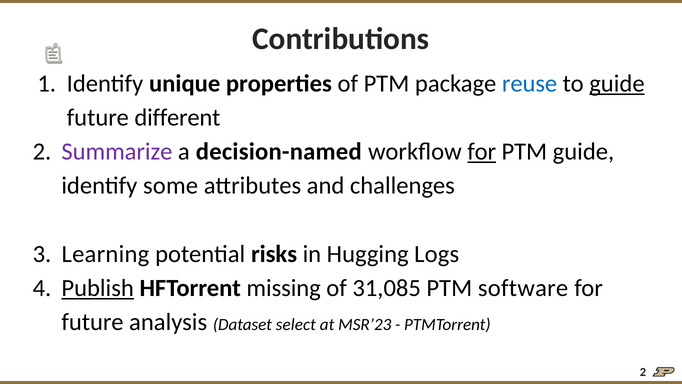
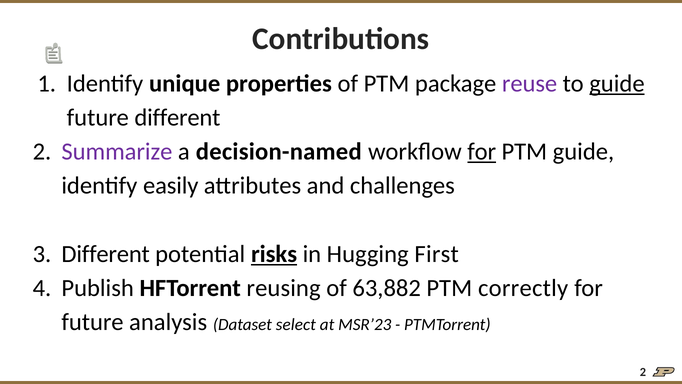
reuse colour: blue -> purple (530, 84)
some: some -> easily (171, 185)
Learning: Learning -> Different (106, 254)
risks underline: none -> present (274, 254)
Logs: Logs -> First (437, 254)
Publish underline: present -> none (98, 288)
missing: missing -> reusing (284, 288)
31,085: 31,085 -> 63,882 (387, 288)
software: software -> correctly (523, 288)
